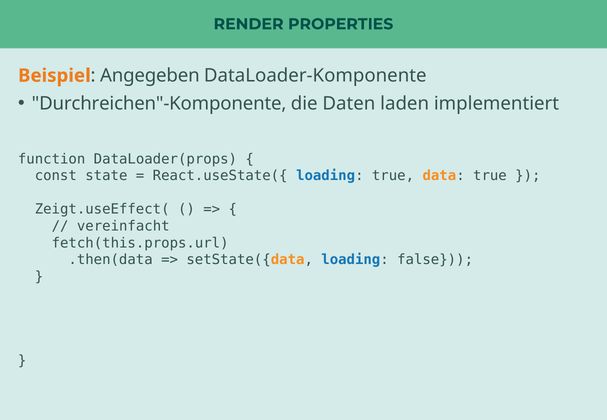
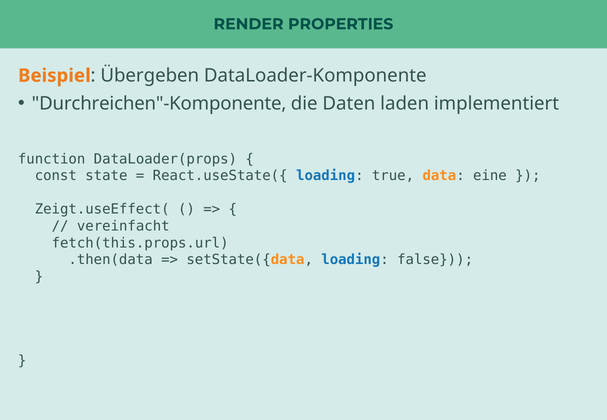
Angegeben: Angegeben -> Übergeben (150, 76)
data true: true -> eine (490, 176)
